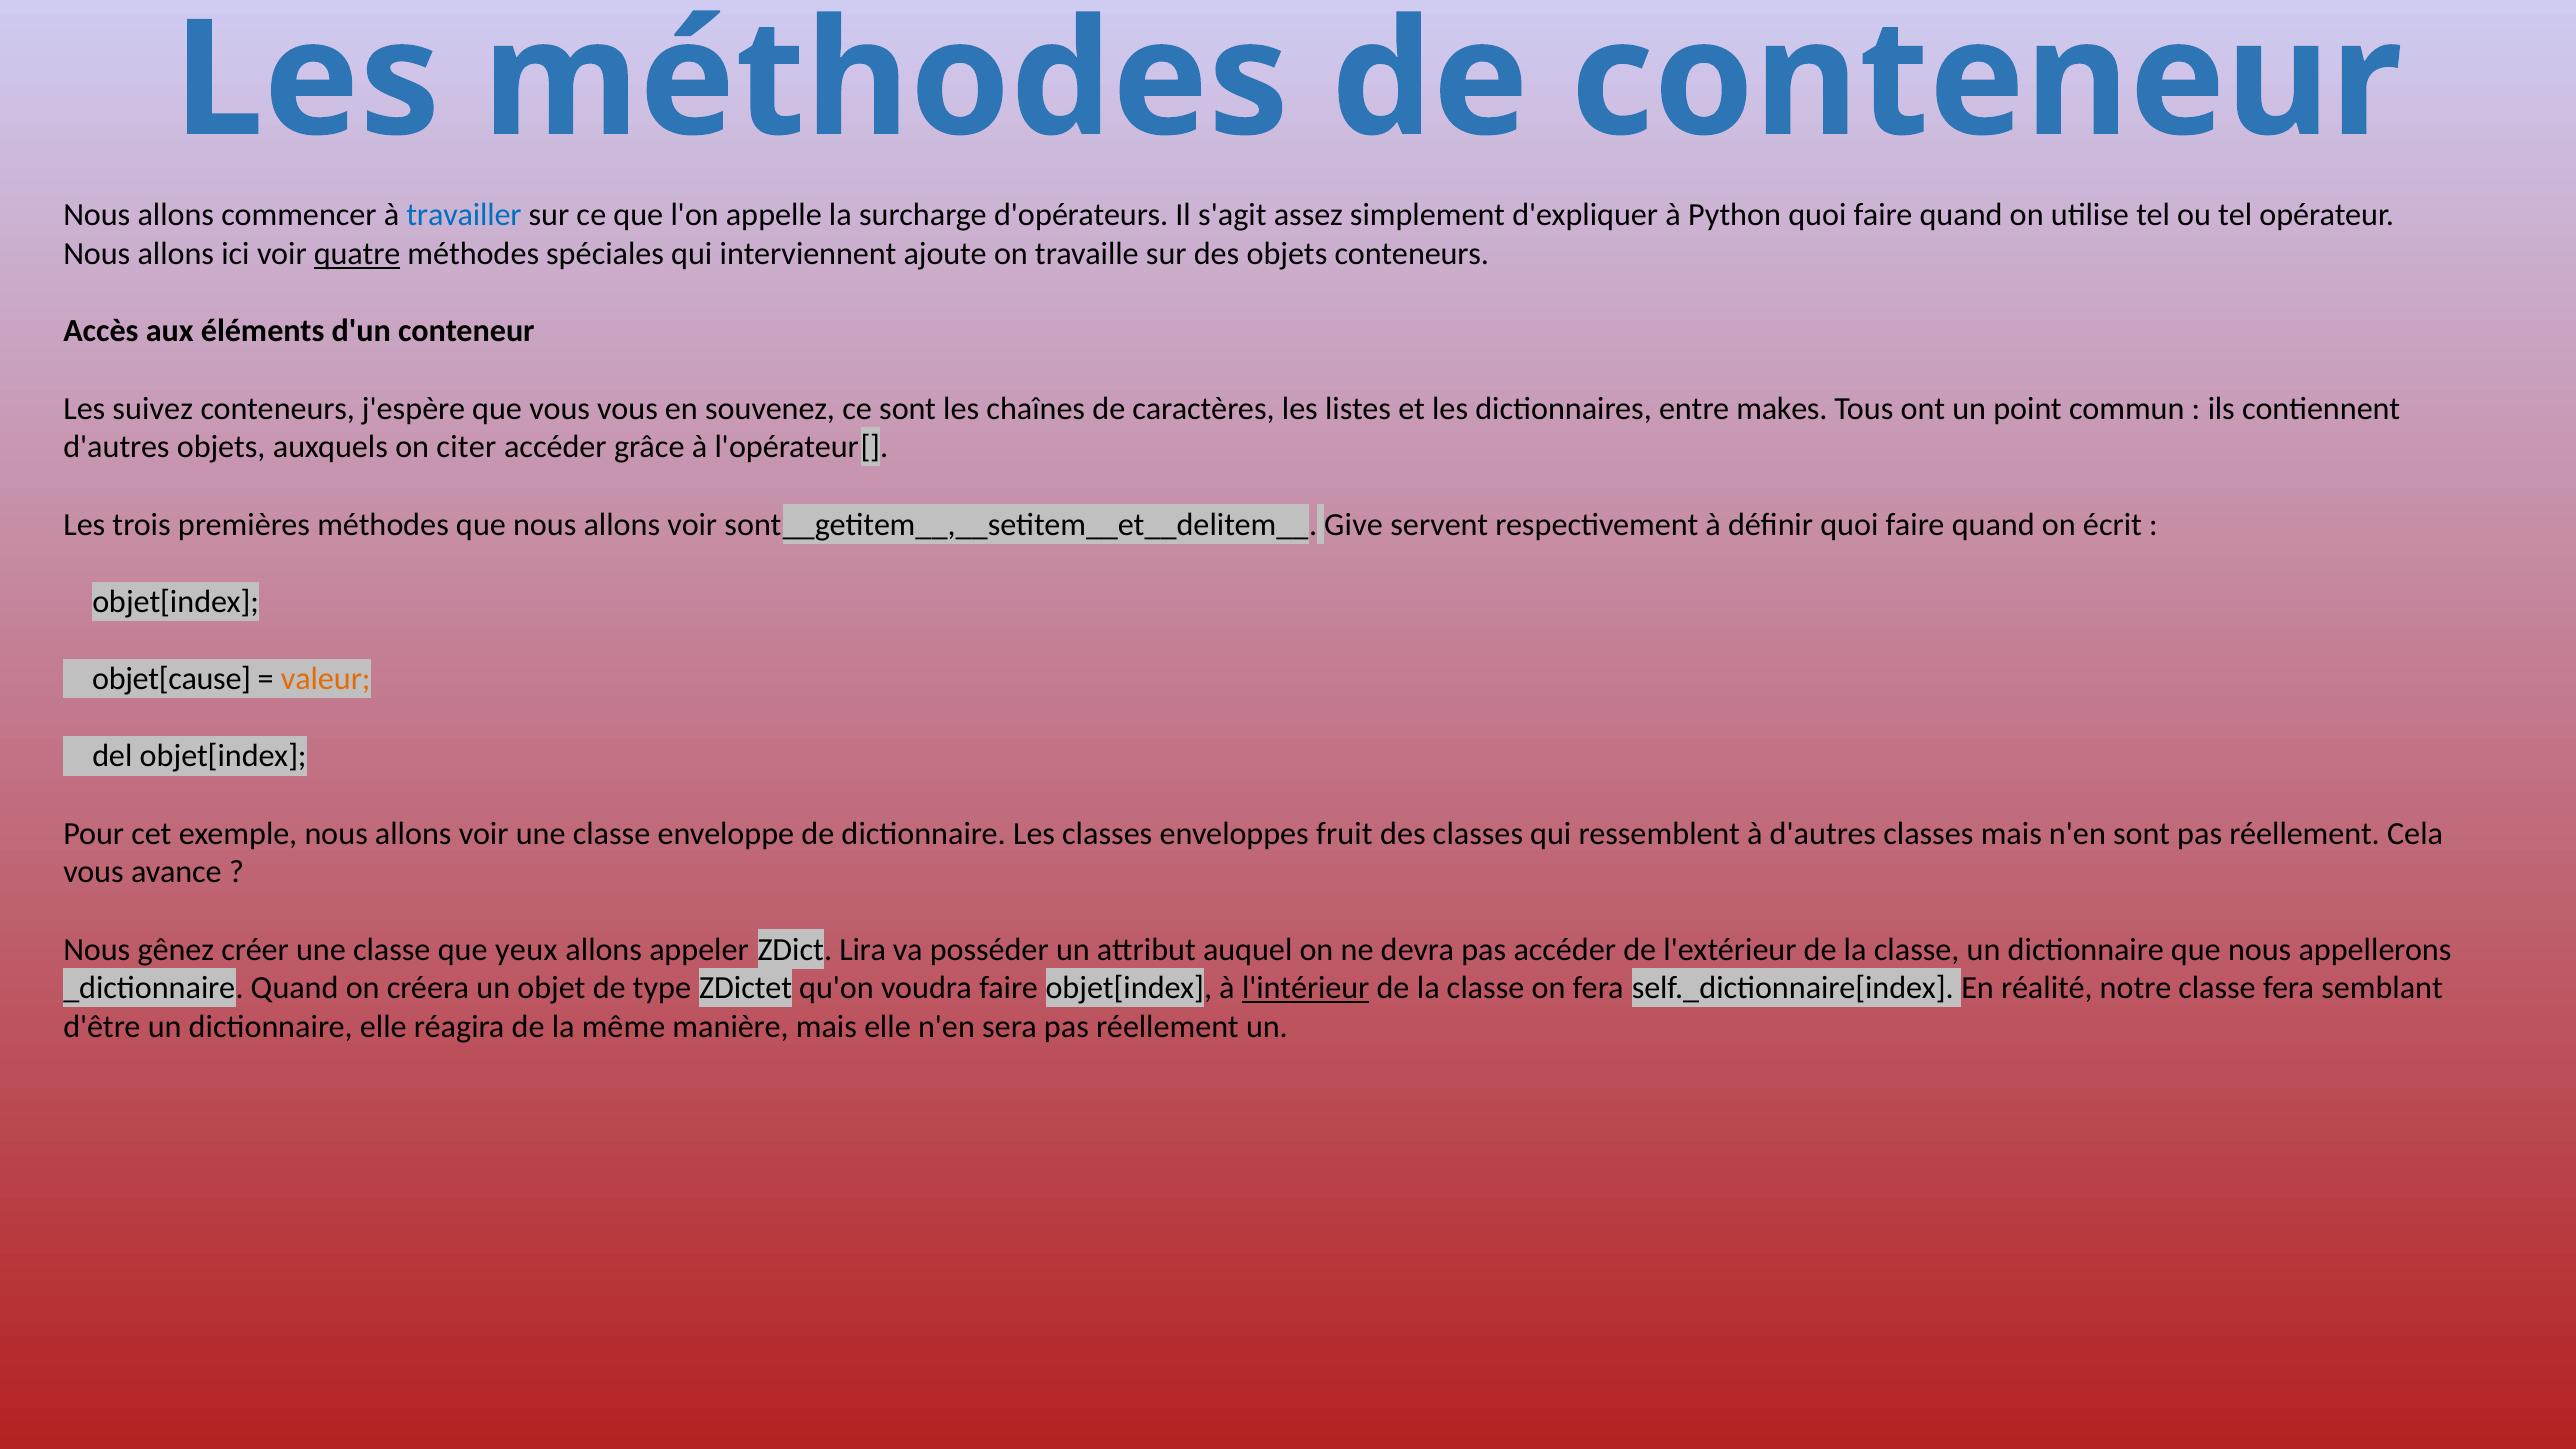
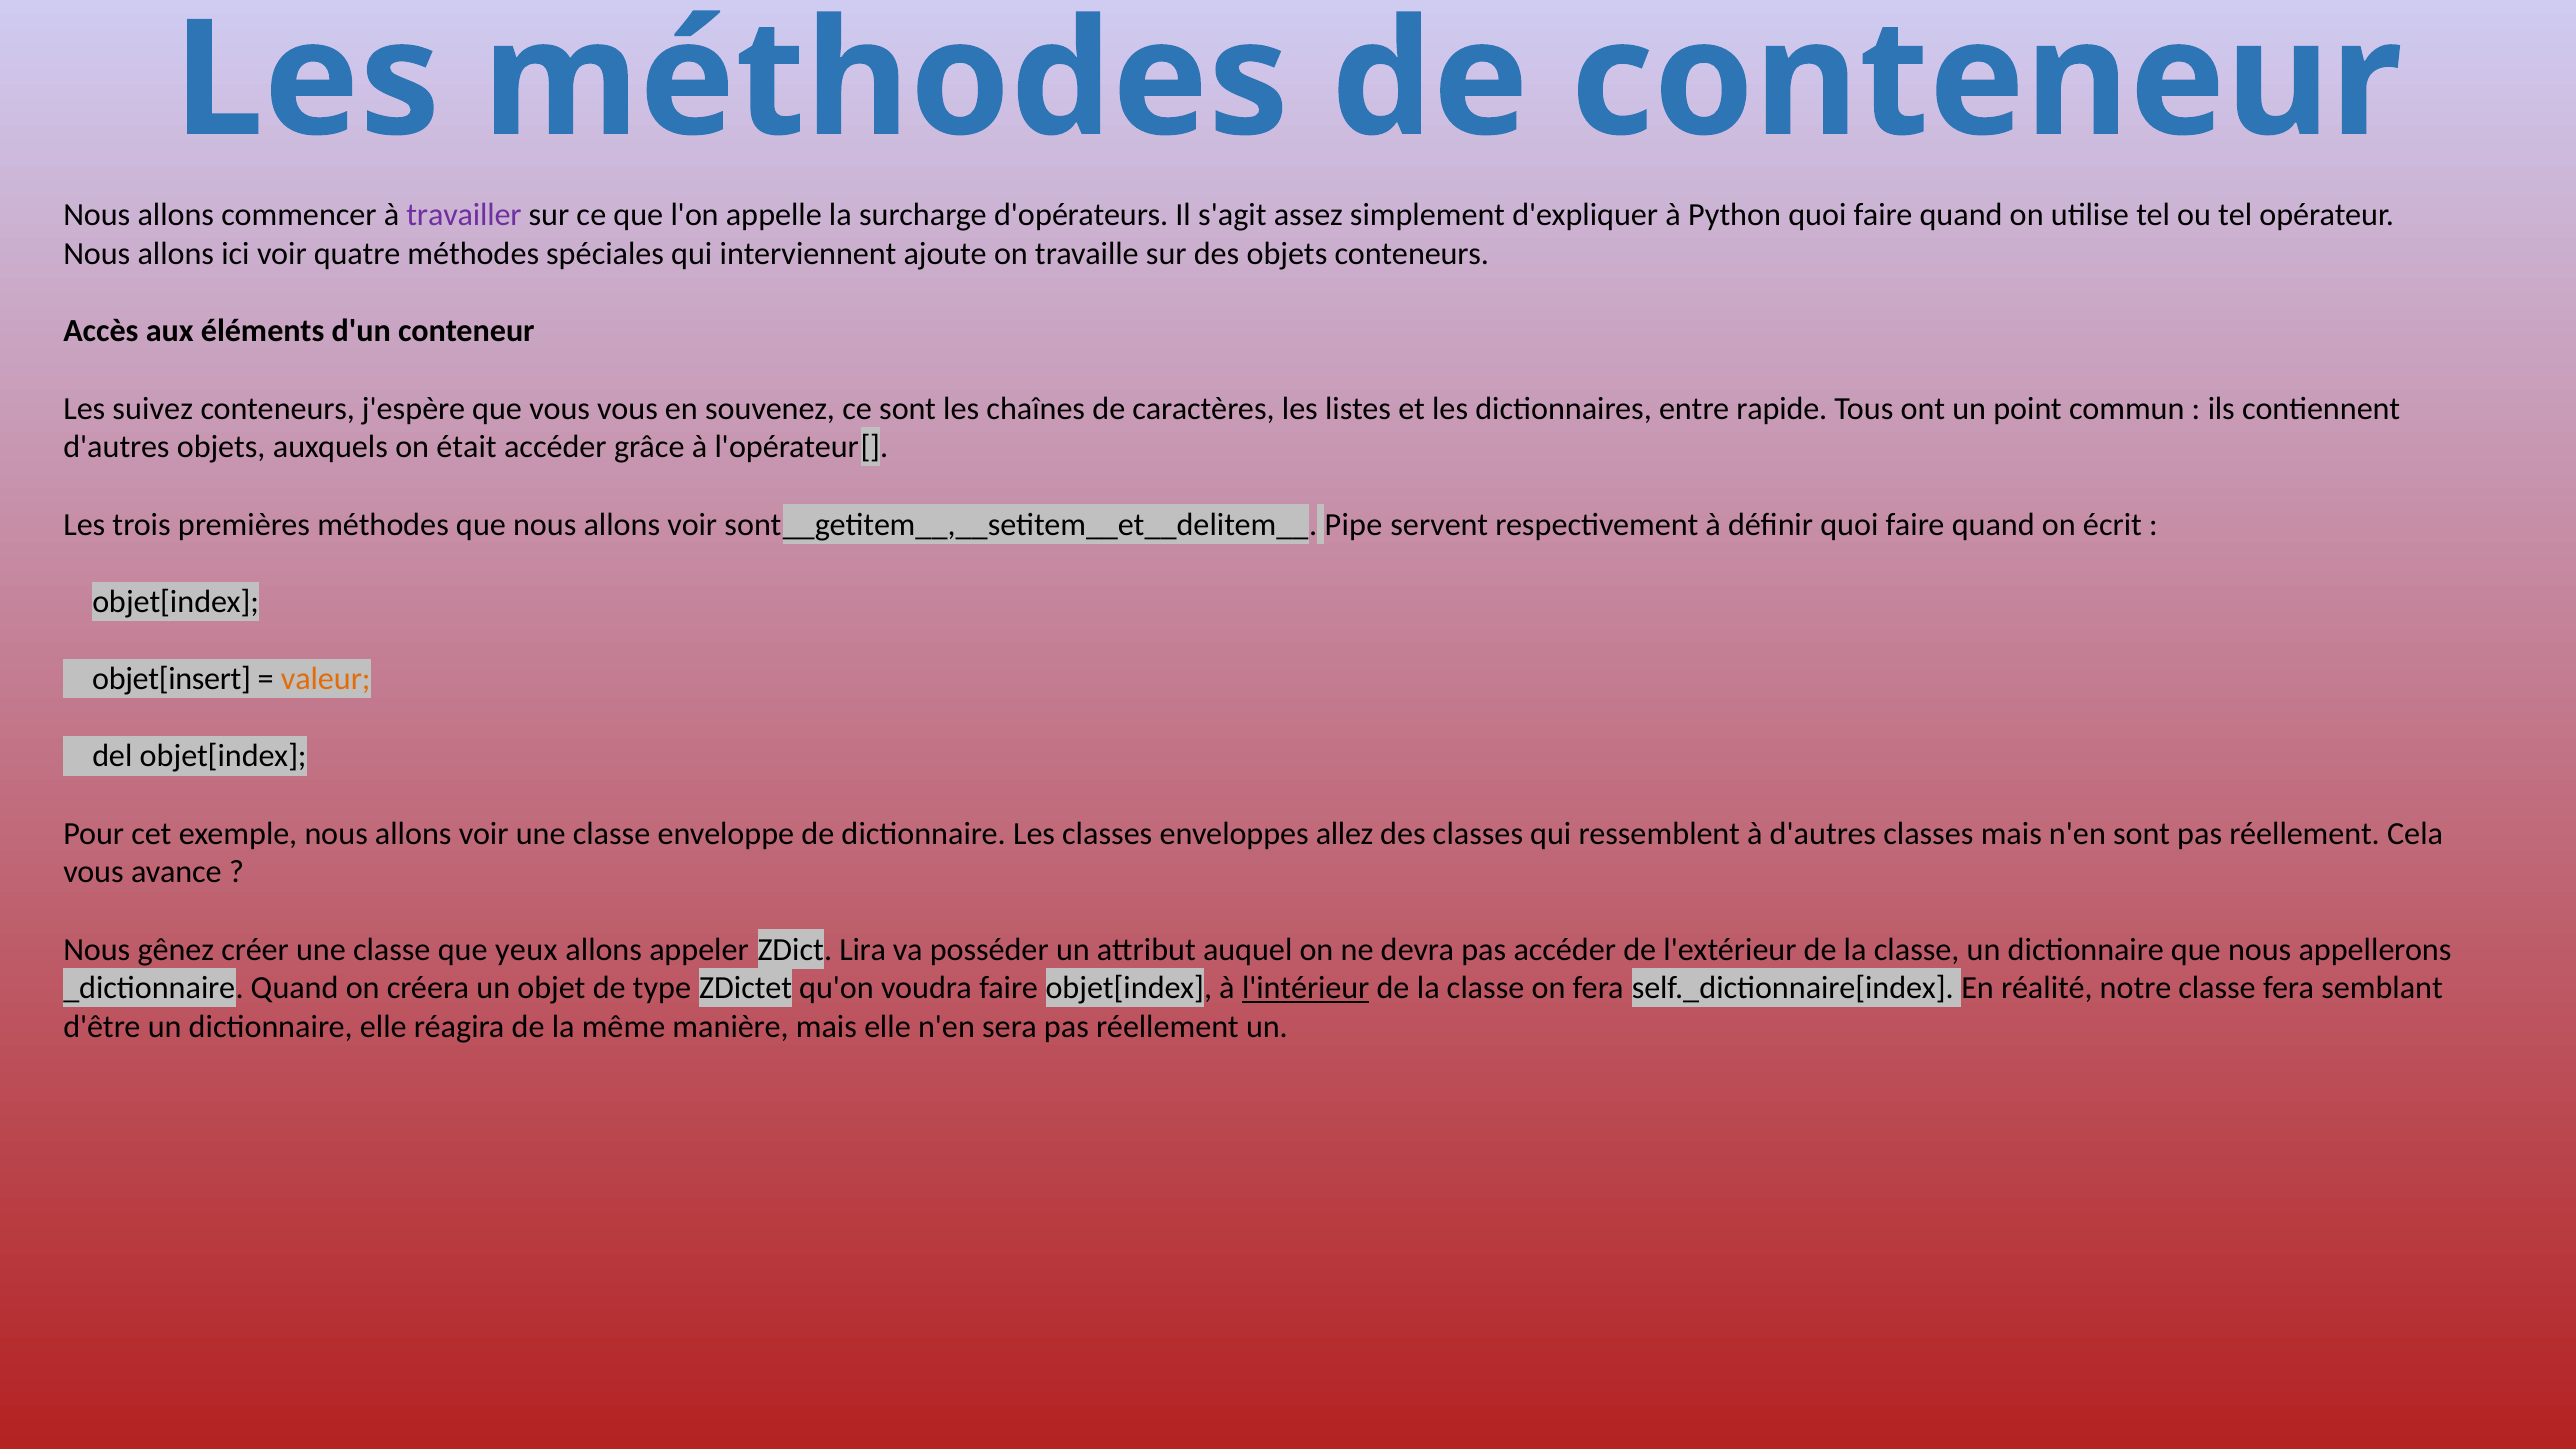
travailler colour: blue -> purple (464, 215)
quatre underline: present -> none (357, 254)
makes: makes -> rapide (1782, 408)
citer: citer -> était (467, 447)
Give: Give -> Pipe (1354, 524)
objet[cause: objet[cause -> objet[insert (172, 679)
fruit: fruit -> allez (1345, 834)
